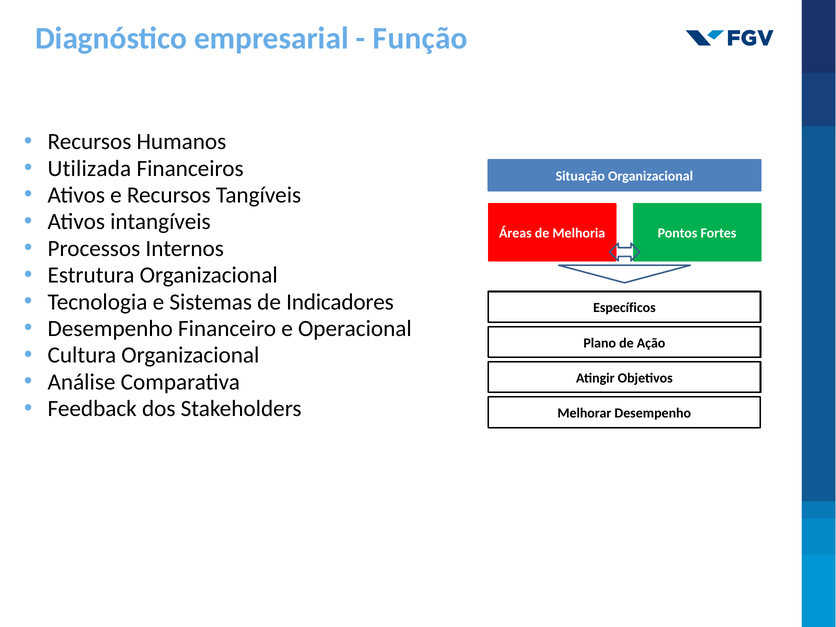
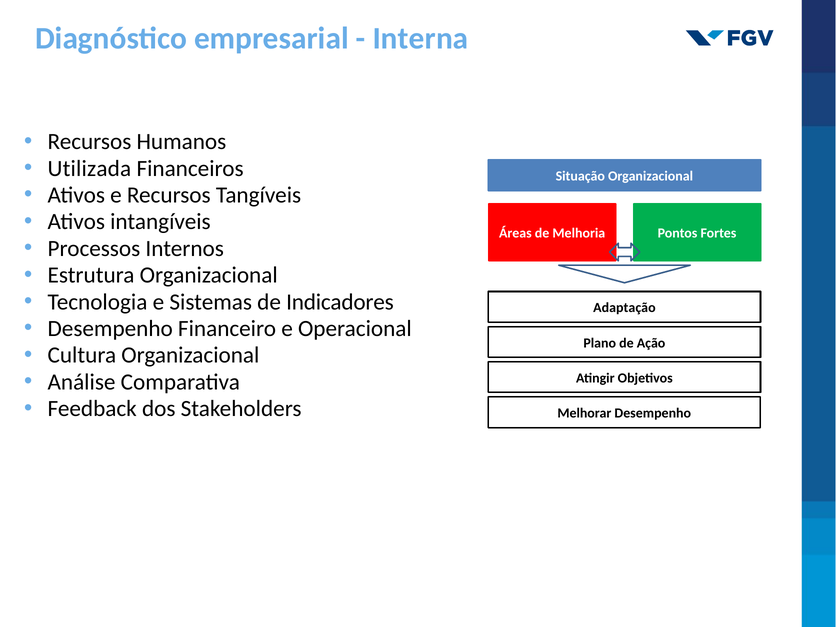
Função: Função -> Interna (420, 38)
Específicos: Específicos -> Adaptação (624, 308)
